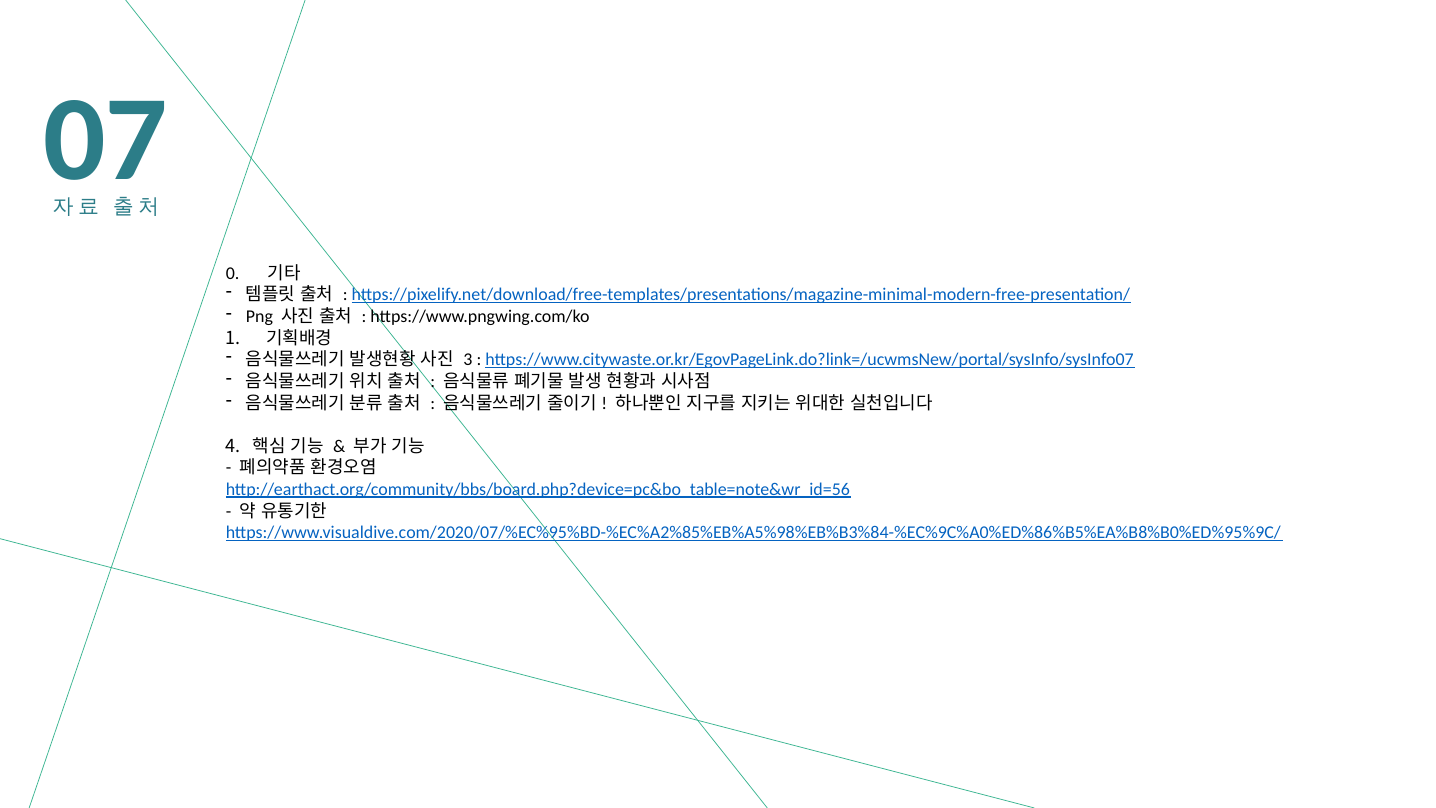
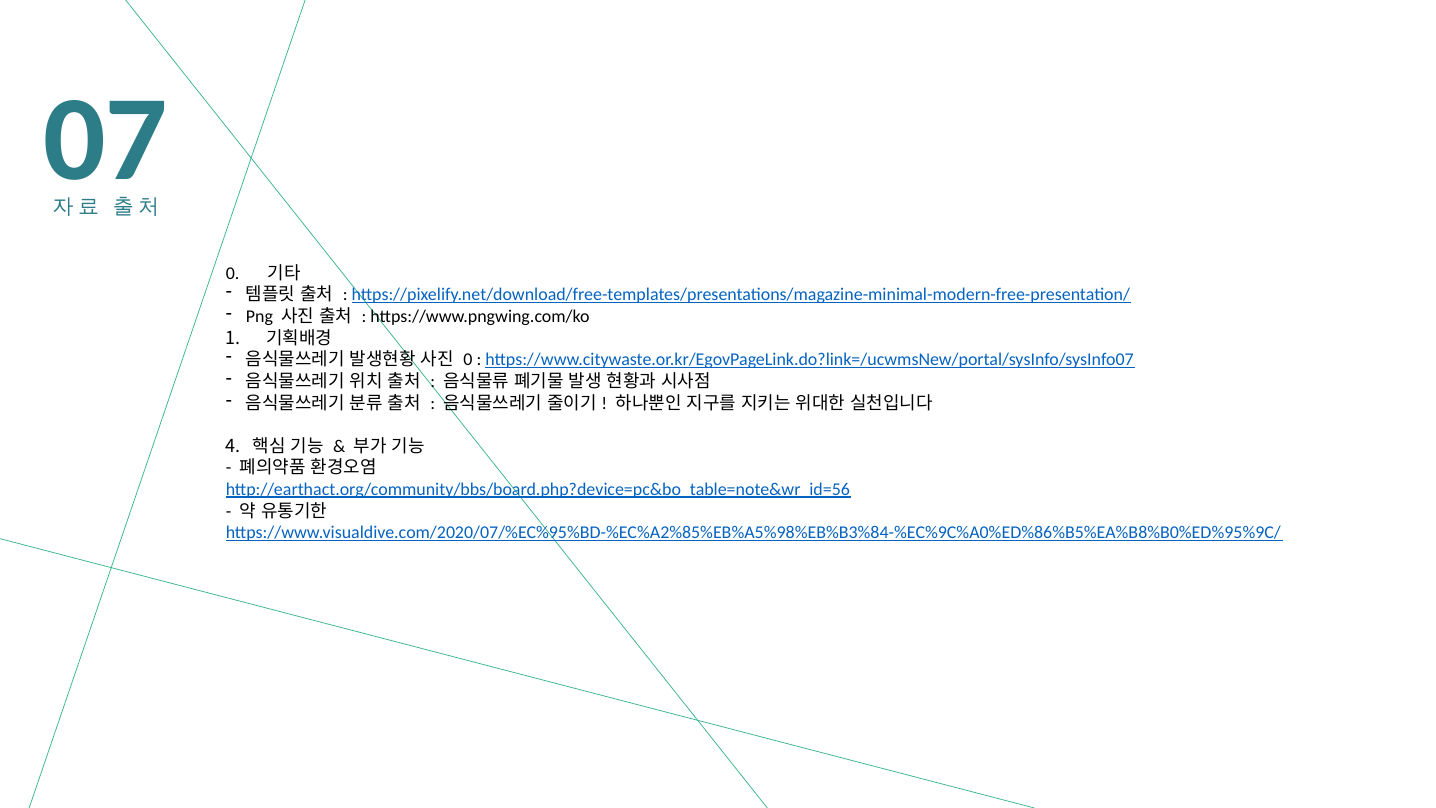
3: 3 -> 0 (468, 360)
